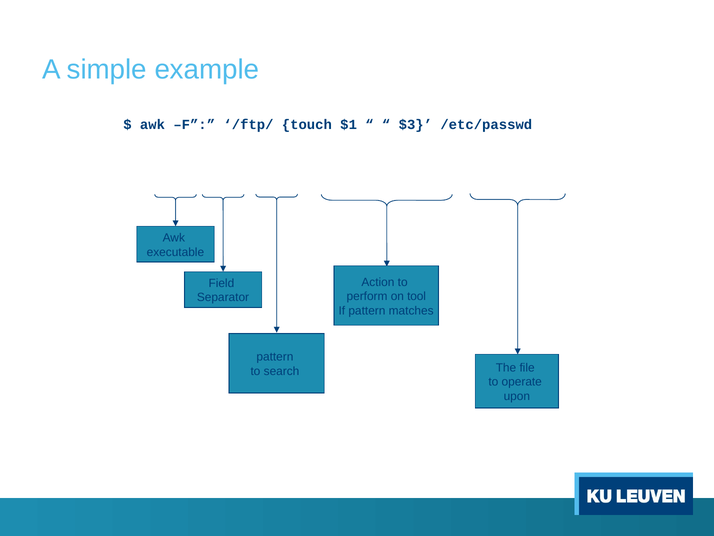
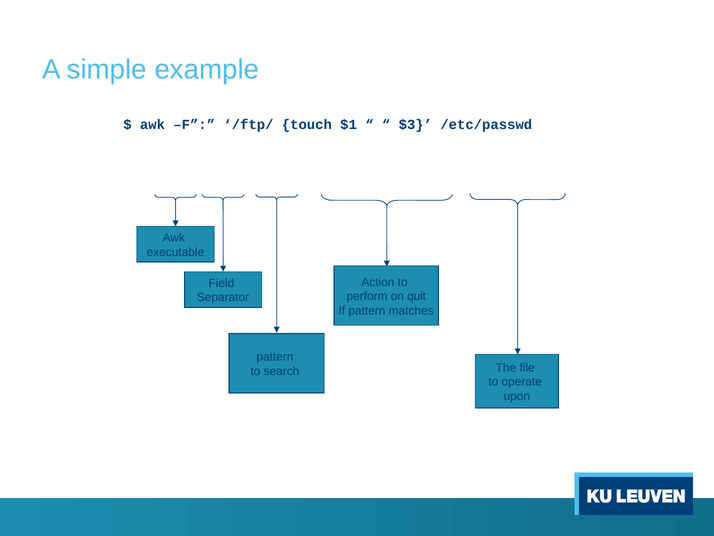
tool: tool -> quit (417, 296)
